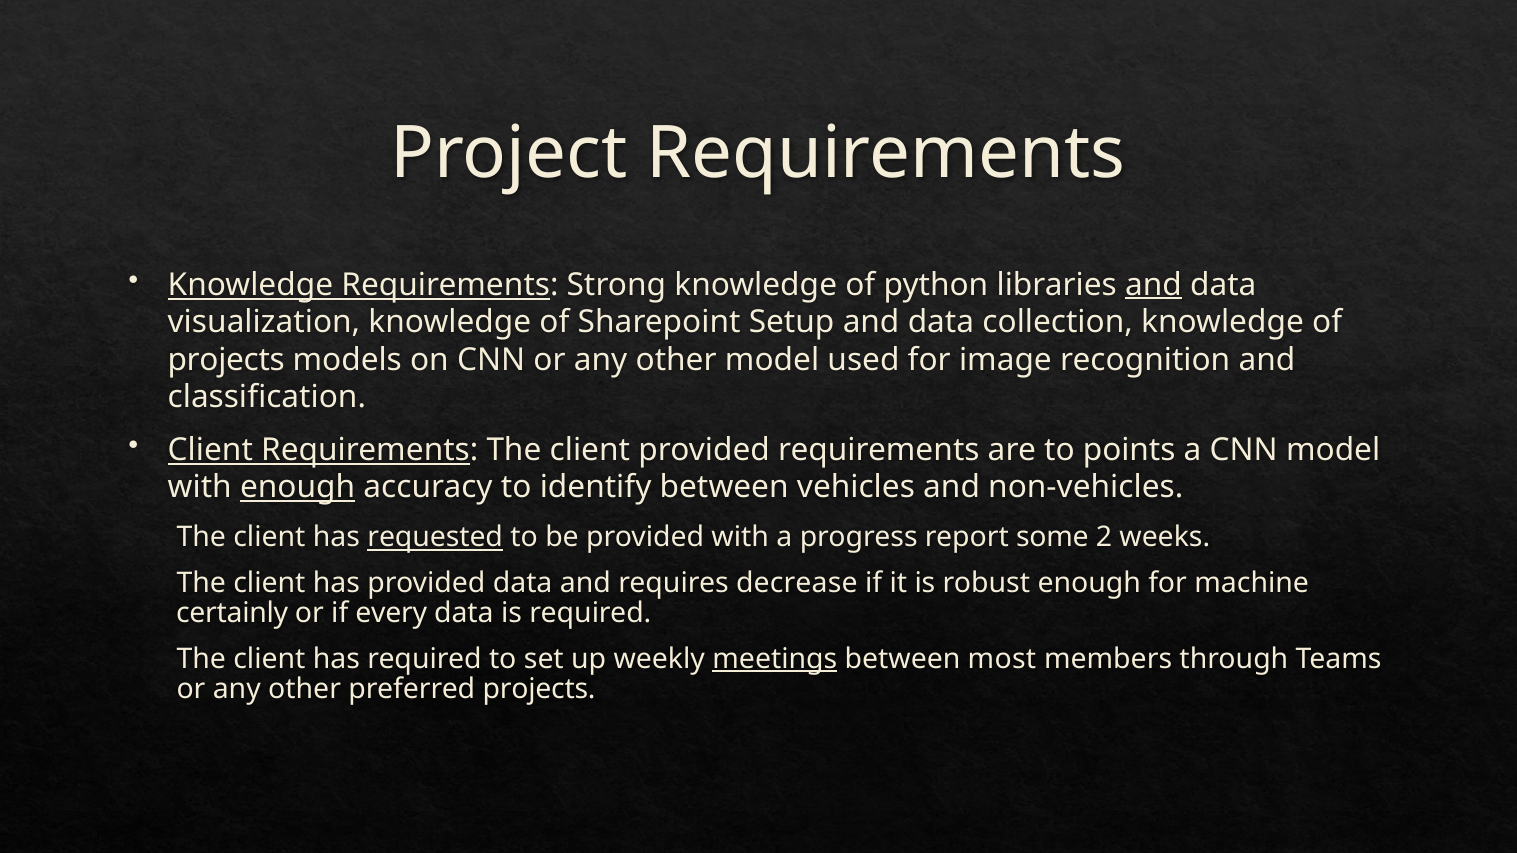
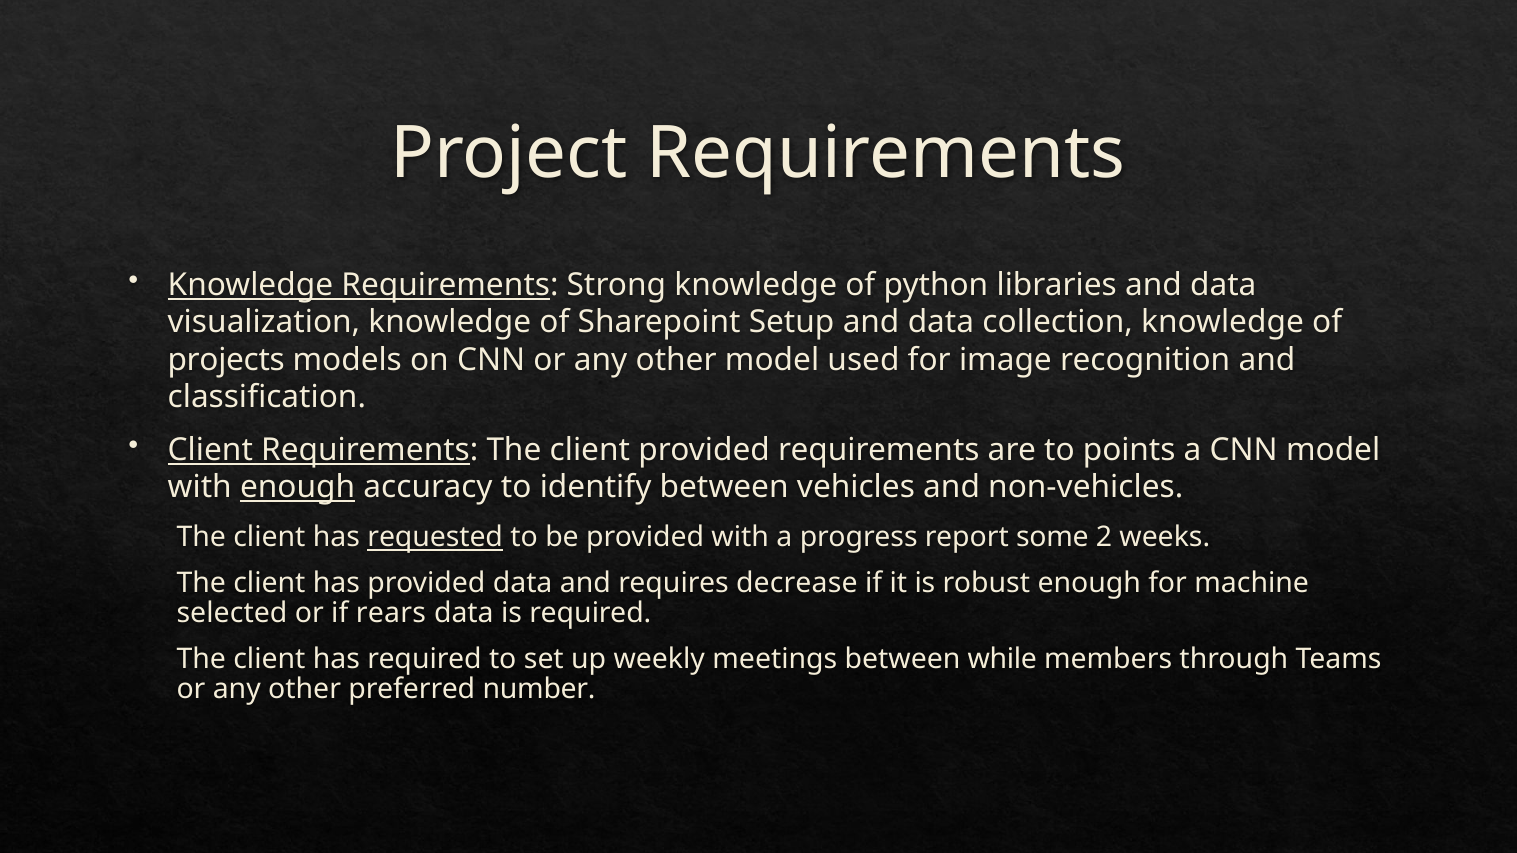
and underline: present -> none (1154, 285)
certainly: certainly -> selected (232, 614)
every: every -> rears (391, 614)
meetings underline: present -> none (775, 659)
most: most -> while (1002, 659)
preferred projects: projects -> number (539, 690)
